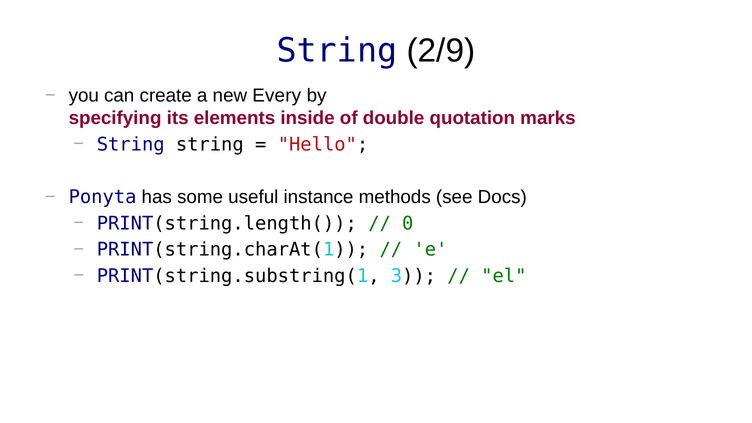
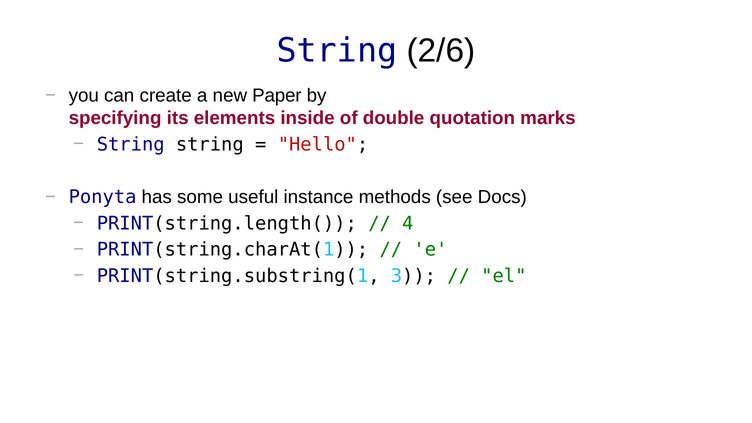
2/9: 2/9 -> 2/6 (441, 51)
Every: Every -> Paper (277, 96)
0: 0 -> 4 (408, 223)
